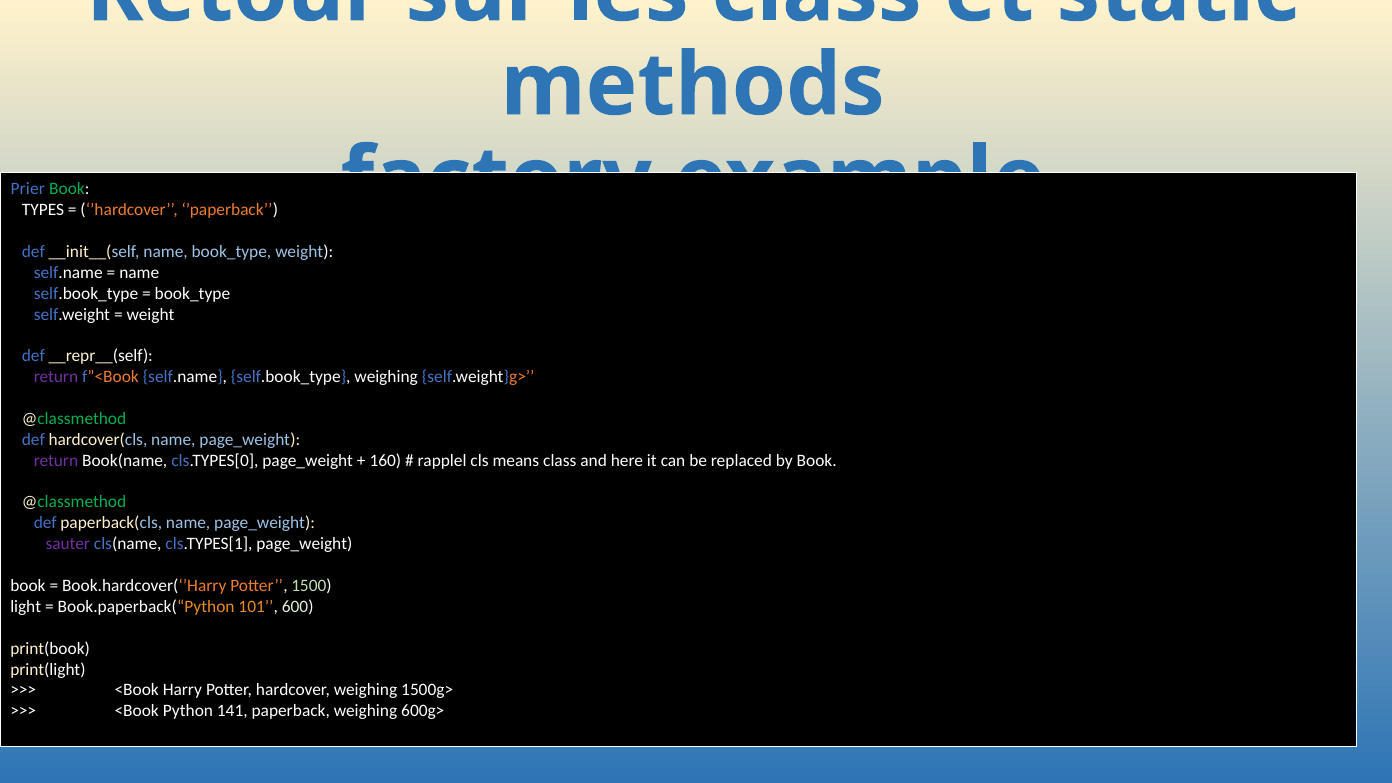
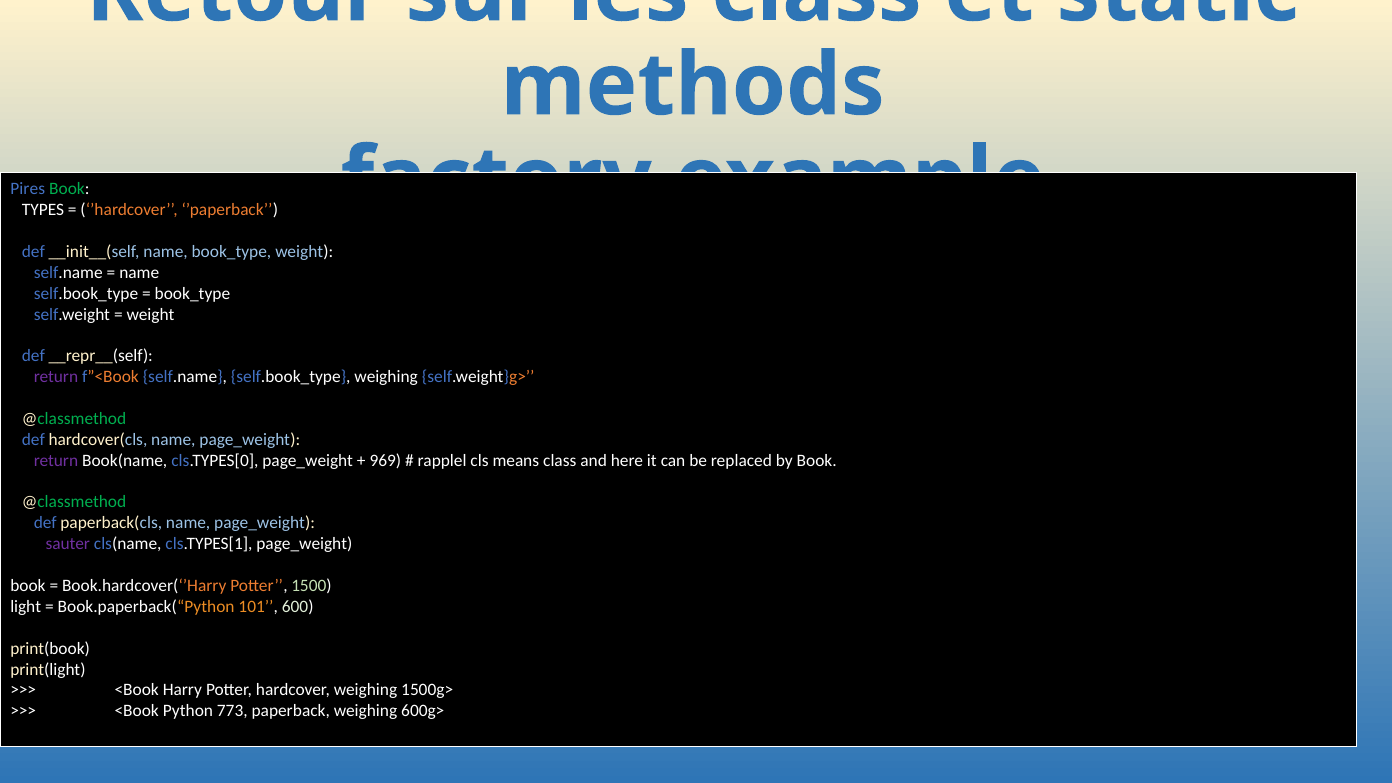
Prier: Prier -> Pires (28, 189)
160: 160 -> 969 (385, 460)
141: 141 -> 773 (232, 711)
